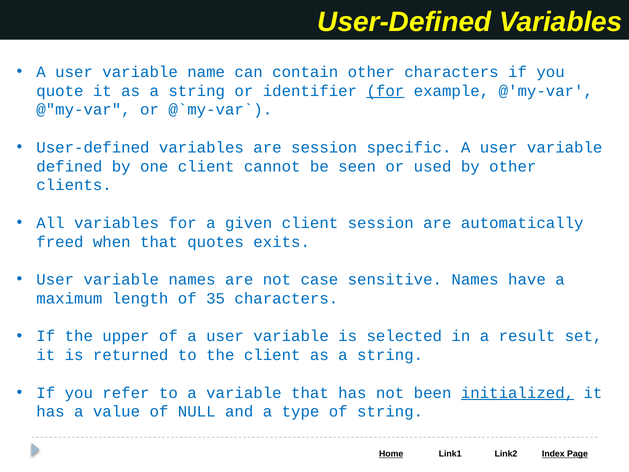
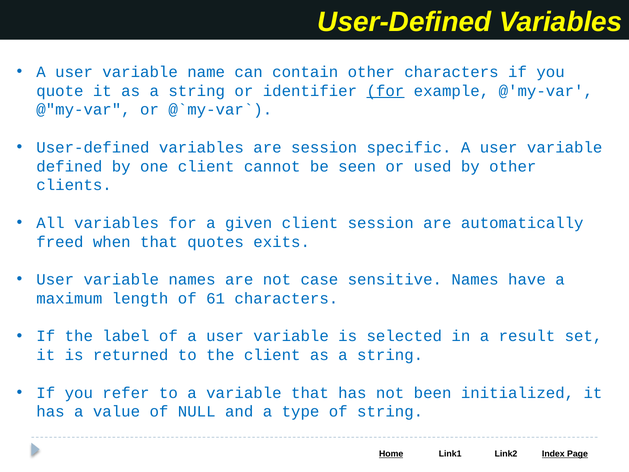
35: 35 -> 61 (216, 298)
upper: upper -> label (126, 336)
initialized underline: present -> none (518, 393)
